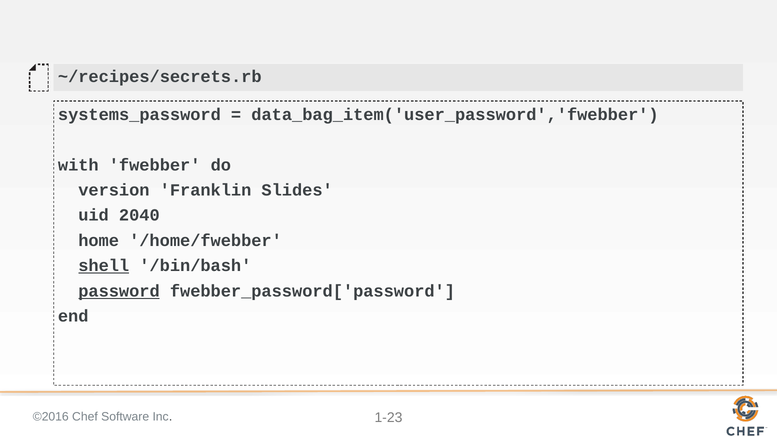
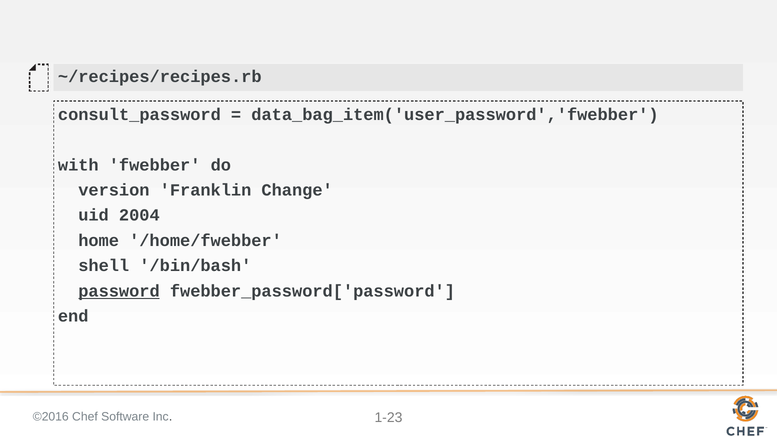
~/recipes/secrets.rb: ~/recipes/secrets.rb -> ~/recipes/recipes.rb (160, 76)
systems_password: systems_password -> consult_password (139, 115)
Slides: Slides -> Change (297, 190)
2040: 2040 -> 2004 (139, 215)
shell underline: present -> none (104, 266)
